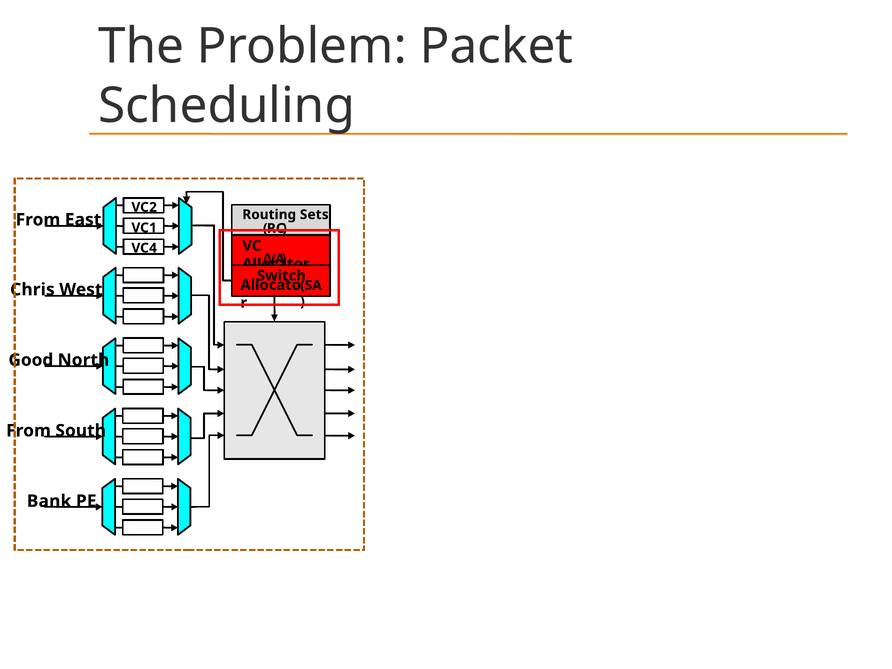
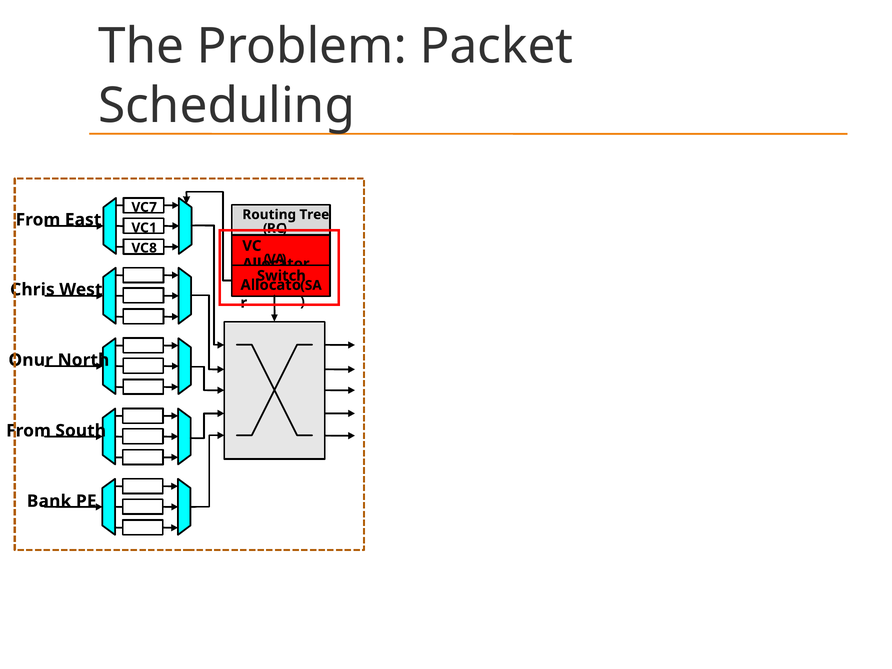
2: 2 -> 7 (153, 207)
Sets: Sets -> Tree (314, 215)
4: 4 -> 8 (153, 248)
Good: Good -> Onur (31, 360)
